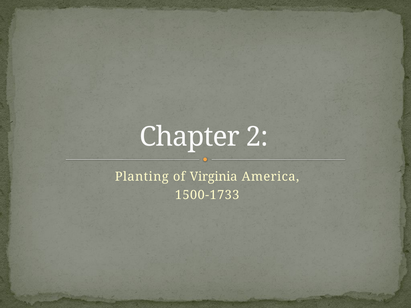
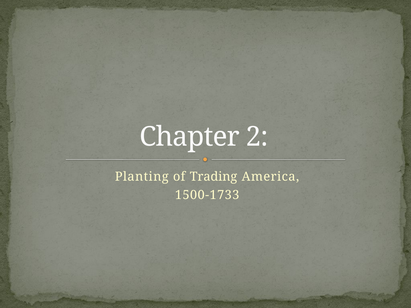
Virginia: Virginia -> Trading (214, 177)
